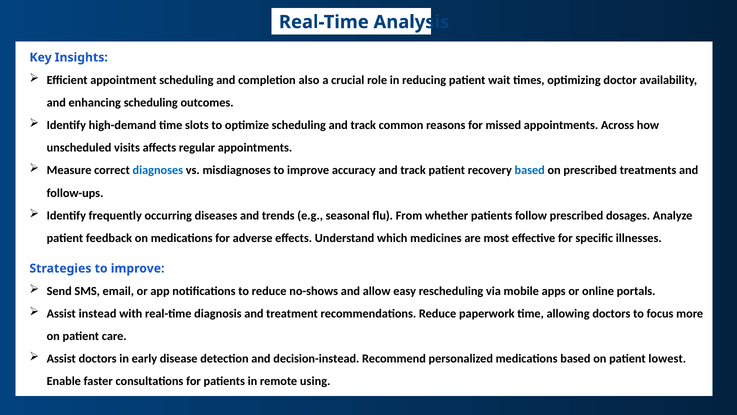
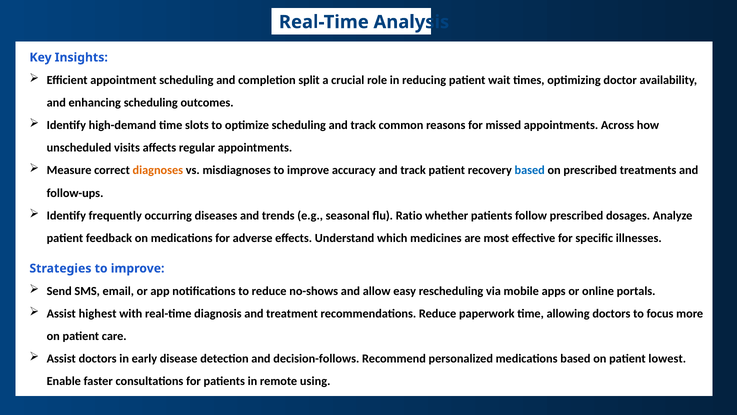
also: also -> split (309, 80)
diagnoses colour: blue -> orange (158, 170)
From: From -> Ratio (409, 215)
instead: instead -> highest (98, 313)
decision-instead: decision-instead -> decision-follows (316, 358)
